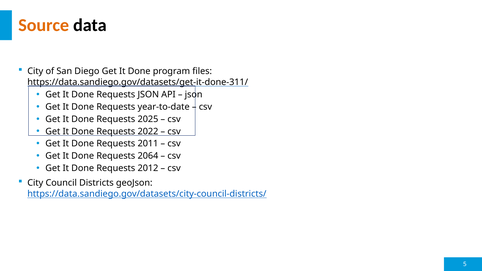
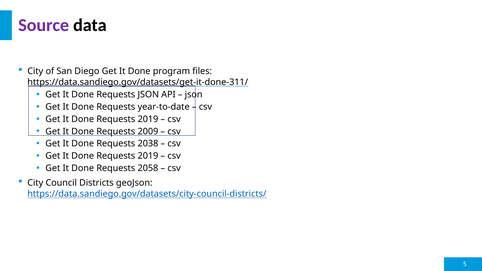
Source colour: orange -> purple (44, 25)
2025: 2025 -> 2019 (148, 119)
2022: 2022 -> 2009 (148, 131)
2011: 2011 -> 2038 (148, 144)
2064: 2064 -> 2019 (148, 156)
2012: 2012 -> 2058 (148, 168)
